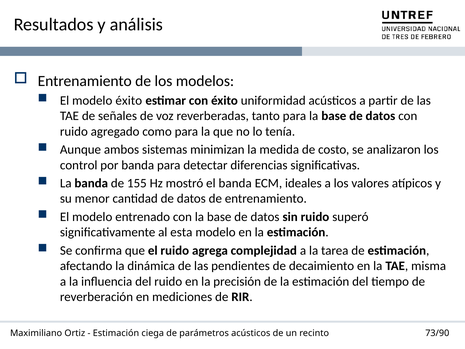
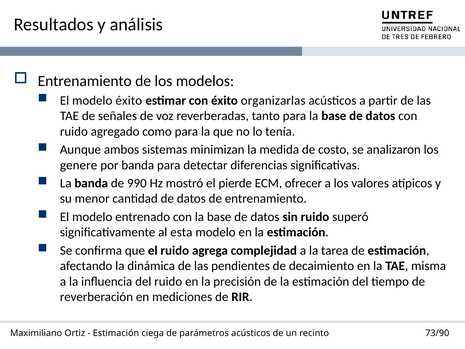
uniformidad: uniformidad -> organizarlas (273, 100)
control: control -> genere (79, 165)
155: 155 -> 990 (137, 183)
el banda: banda -> pierde (235, 183)
ideales: ideales -> ofrecer (303, 183)
